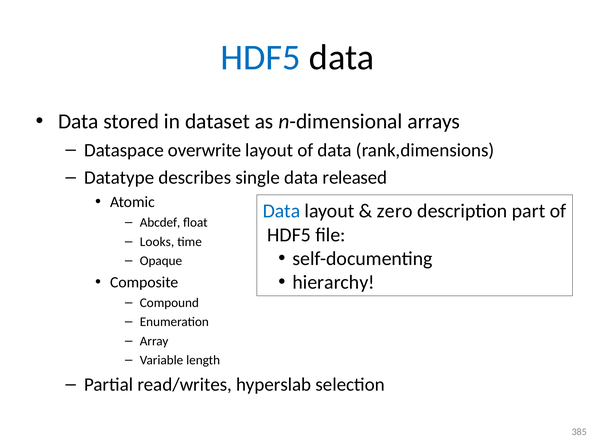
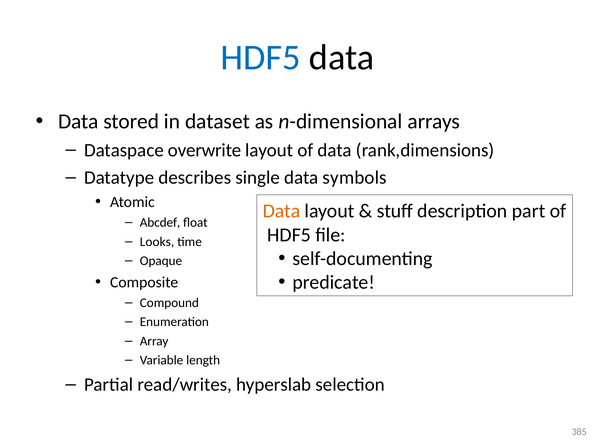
released: released -> symbols (355, 178)
Data colour: blue -> orange (281, 211)
zero: zero -> stuff (395, 211)
hierarchy: hierarchy -> predicate (334, 283)
